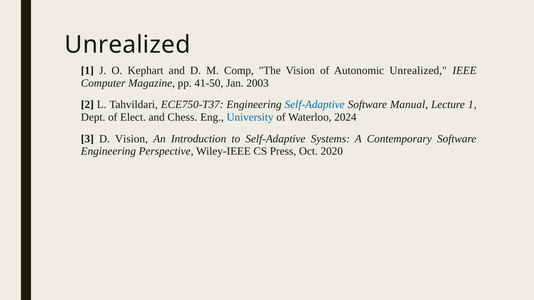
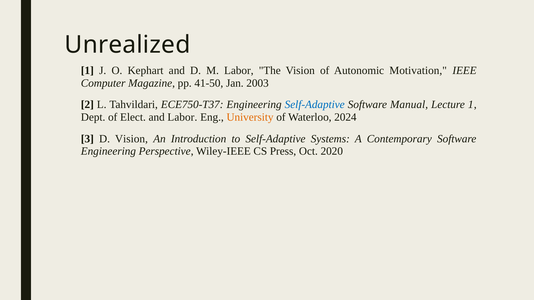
M Comp: Comp -> Labor (239, 71)
Autonomic Unrealized: Unrealized -> Motivation (418, 71)
and Chess: Chess -> Labor (182, 117)
University colour: blue -> orange (250, 117)
